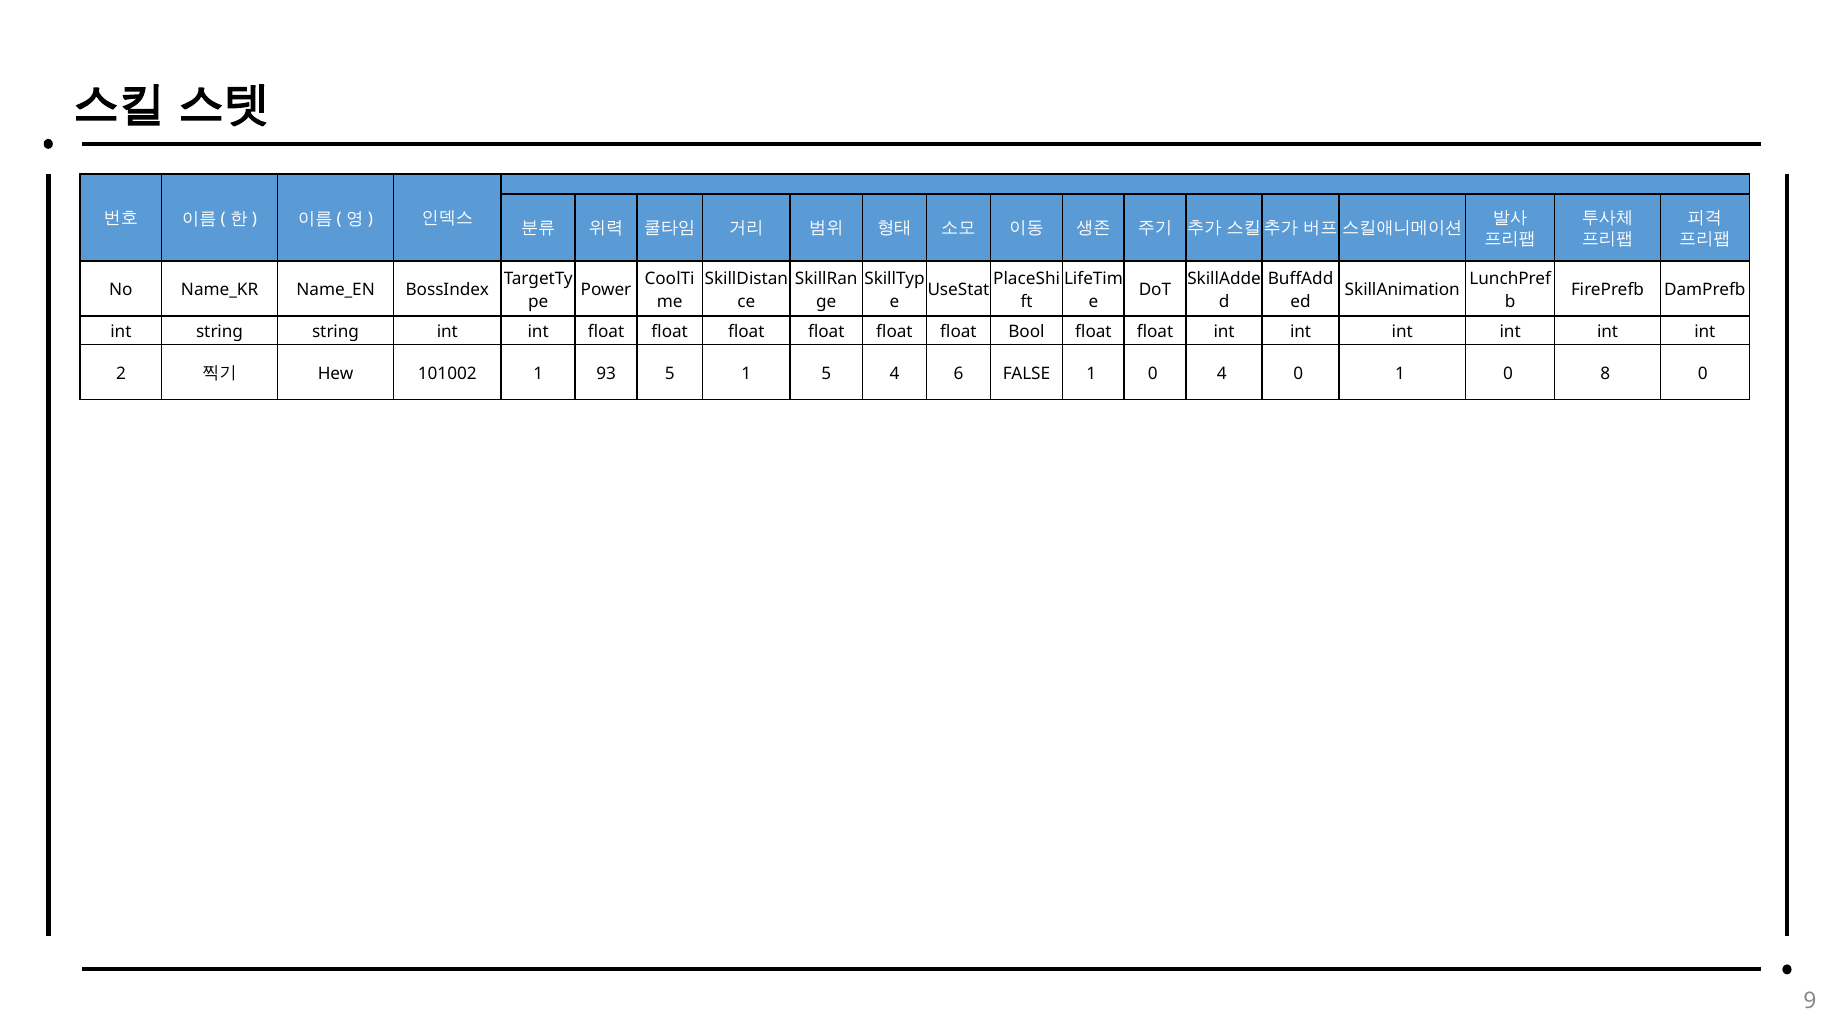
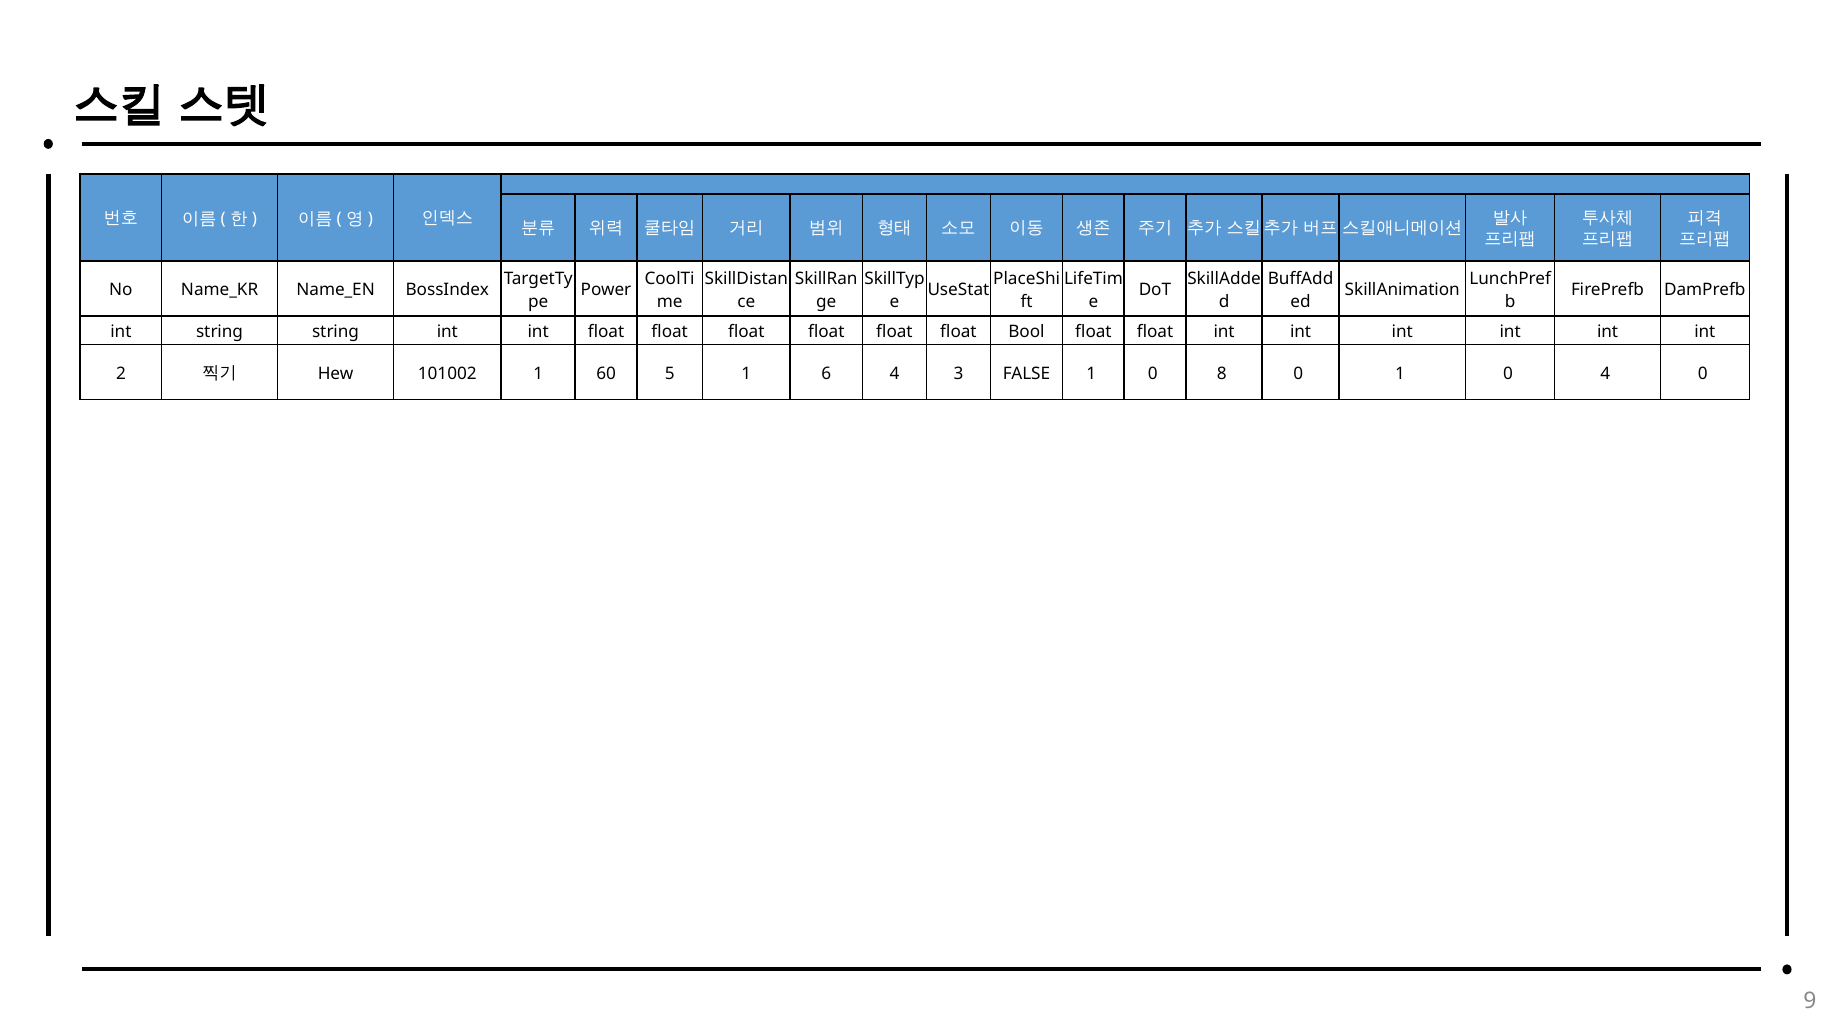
93: 93 -> 60 (606, 373)
1 5: 5 -> 6 (826, 373)
6: 6 -> 3 (958, 373)
0 4: 4 -> 8 (1222, 373)
0 8: 8 -> 4 (1605, 373)
